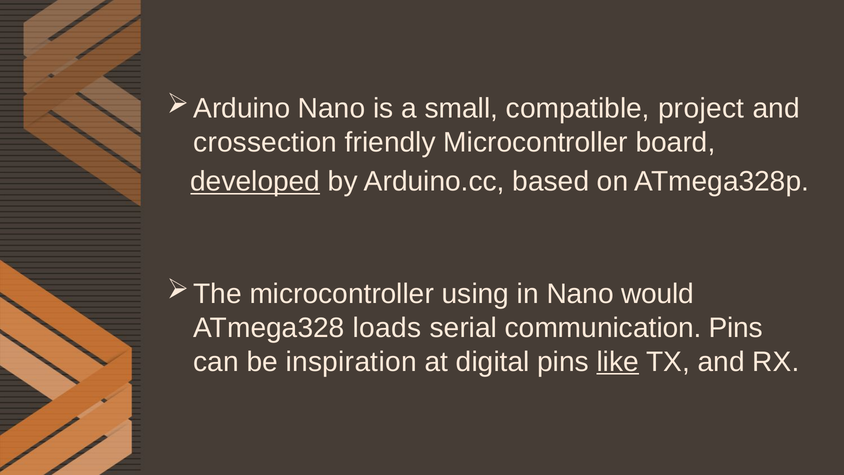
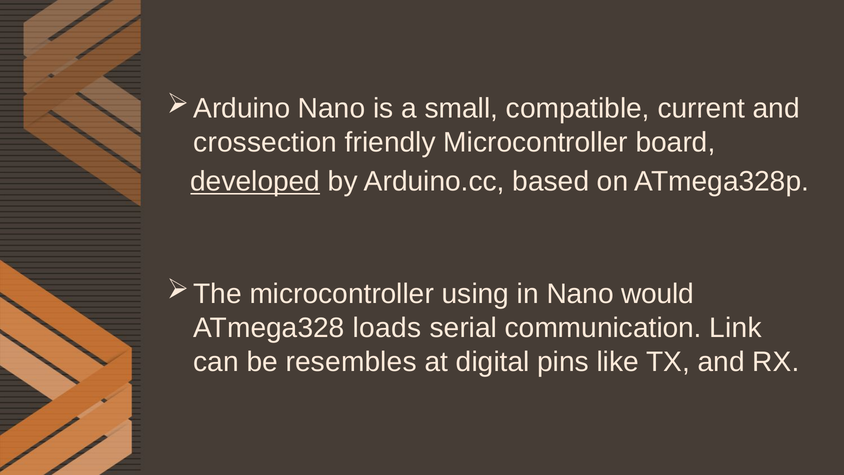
project: project -> current (701, 108)
communication Pins: Pins -> Link (736, 328)
inspiration: inspiration -> resembles (351, 362)
like underline: present -> none (618, 362)
